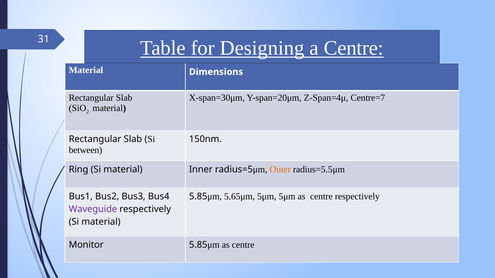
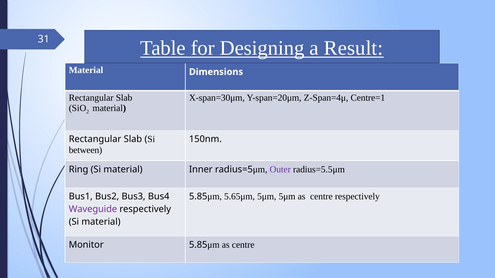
a Centre: Centre -> Result (354, 48)
Centre=7: Centre=7 -> Centre=1 (368, 98)
Outer colour: orange -> purple (280, 170)
